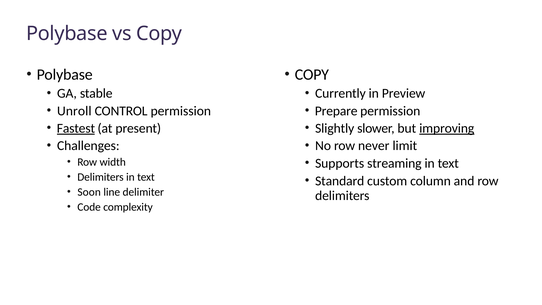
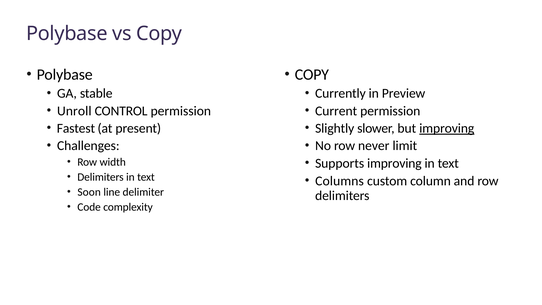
Prepare: Prepare -> Current (336, 111)
Fastest underline: present -> none (76, 128)
Supports streaming: streaming -> improving (394, 163)
Standard: Standard -> Columns (340, 181)
